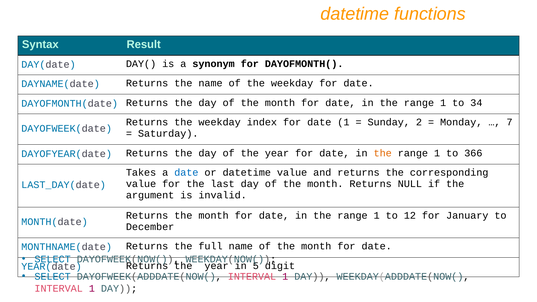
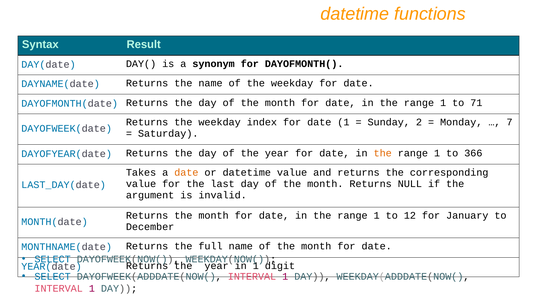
34: 34 -> 71 (476, 103)
date colour: blue -> orange (186, 173)
in 5: 5 -> 1 (256, 266)
